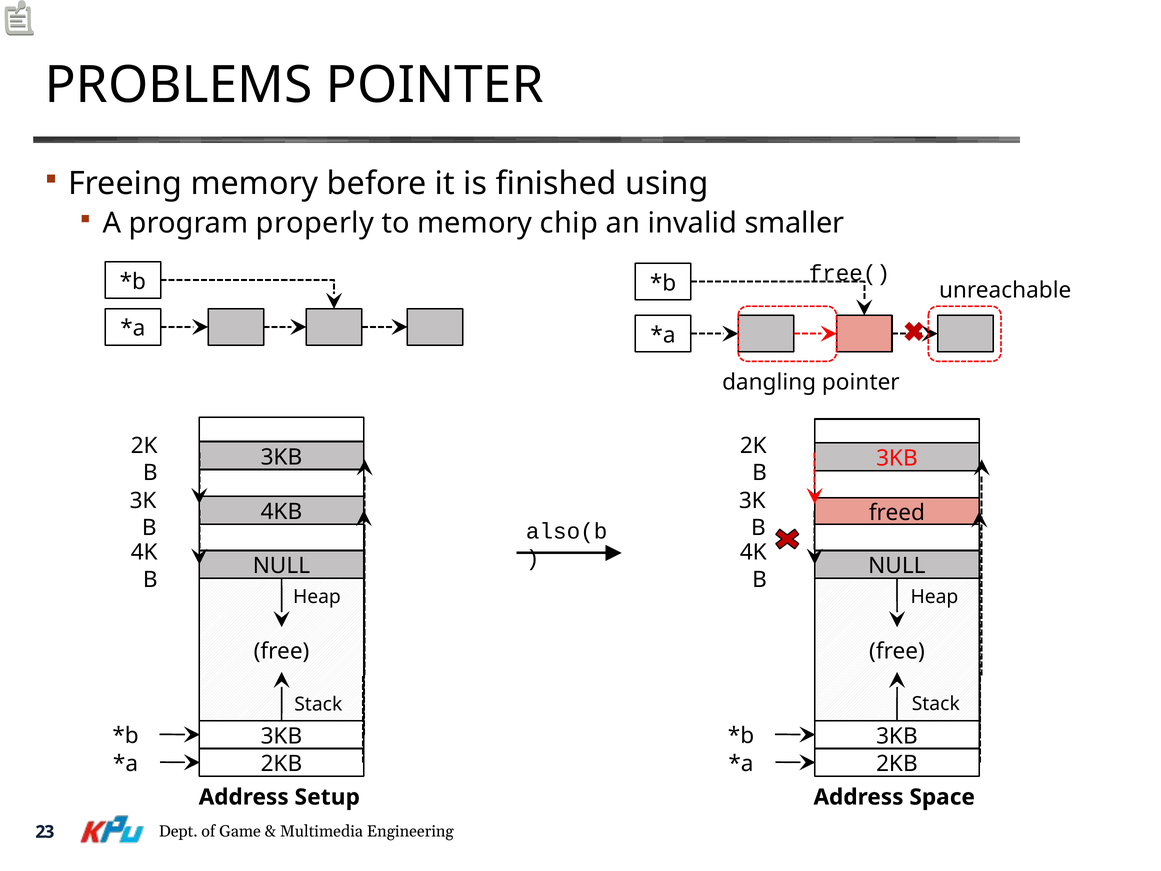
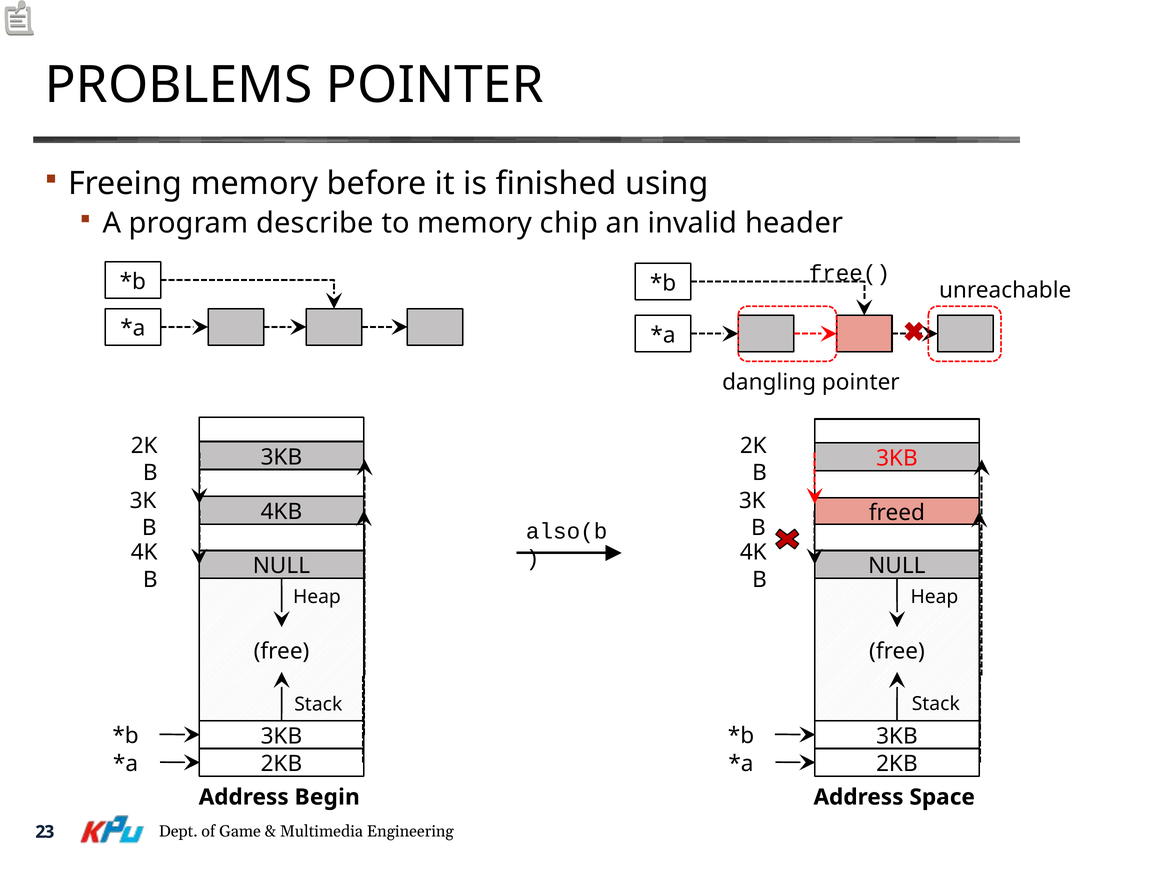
properly: properly -> describe (315, 223)
smaller: smaller -> header (794, 223)
Setup: Setup -> Begin (327, 797)
